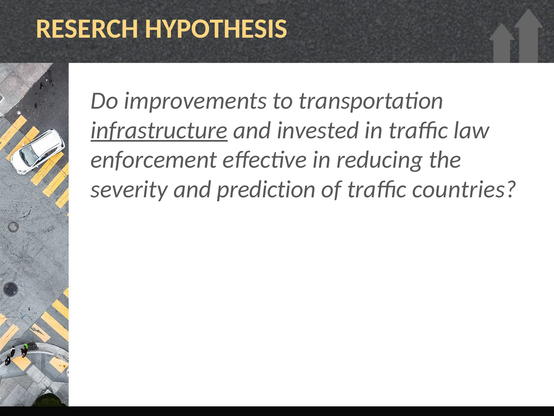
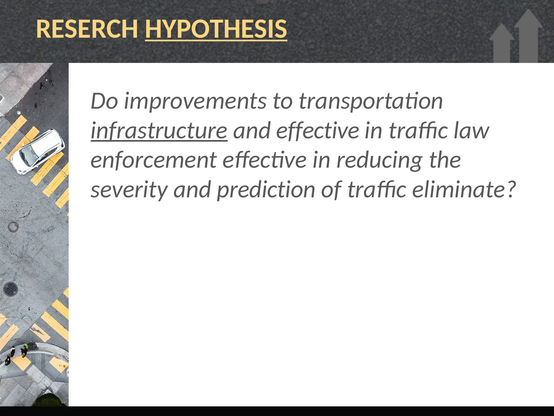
HYPOTHESIS underline: none -> present (216, 28)
and invested: invested -> effective (318, 130)
countries: countries -> eliminate (464, 189)
